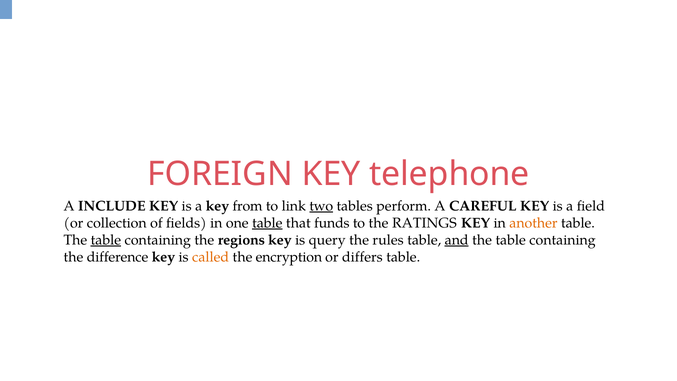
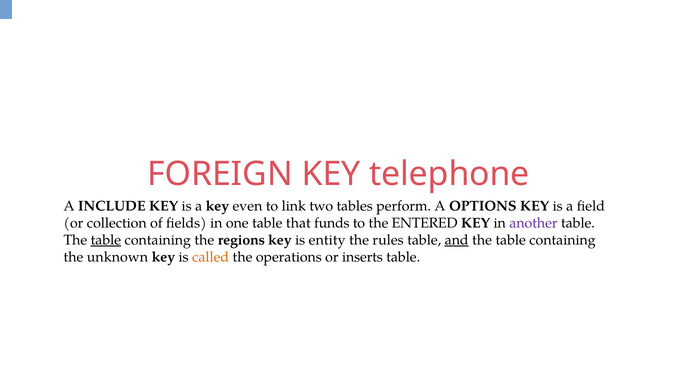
from: from -> even (247, 206)
two underline: present -> none (321, 206)
CAREFUL: CAREFUL -> OPTIONS (483, 206)
table underline: present -> none (267, 223)
RATINGS: RATINGS -> ENTERED (425, 223)
another colour: orange -> purple (533, 223)
query: query -> entity (327, 240)
difference: difference -> unknown (117, 257)
encryption: encryption -> operations (289, 257)
differs: differs -> inserts (362, 257)
